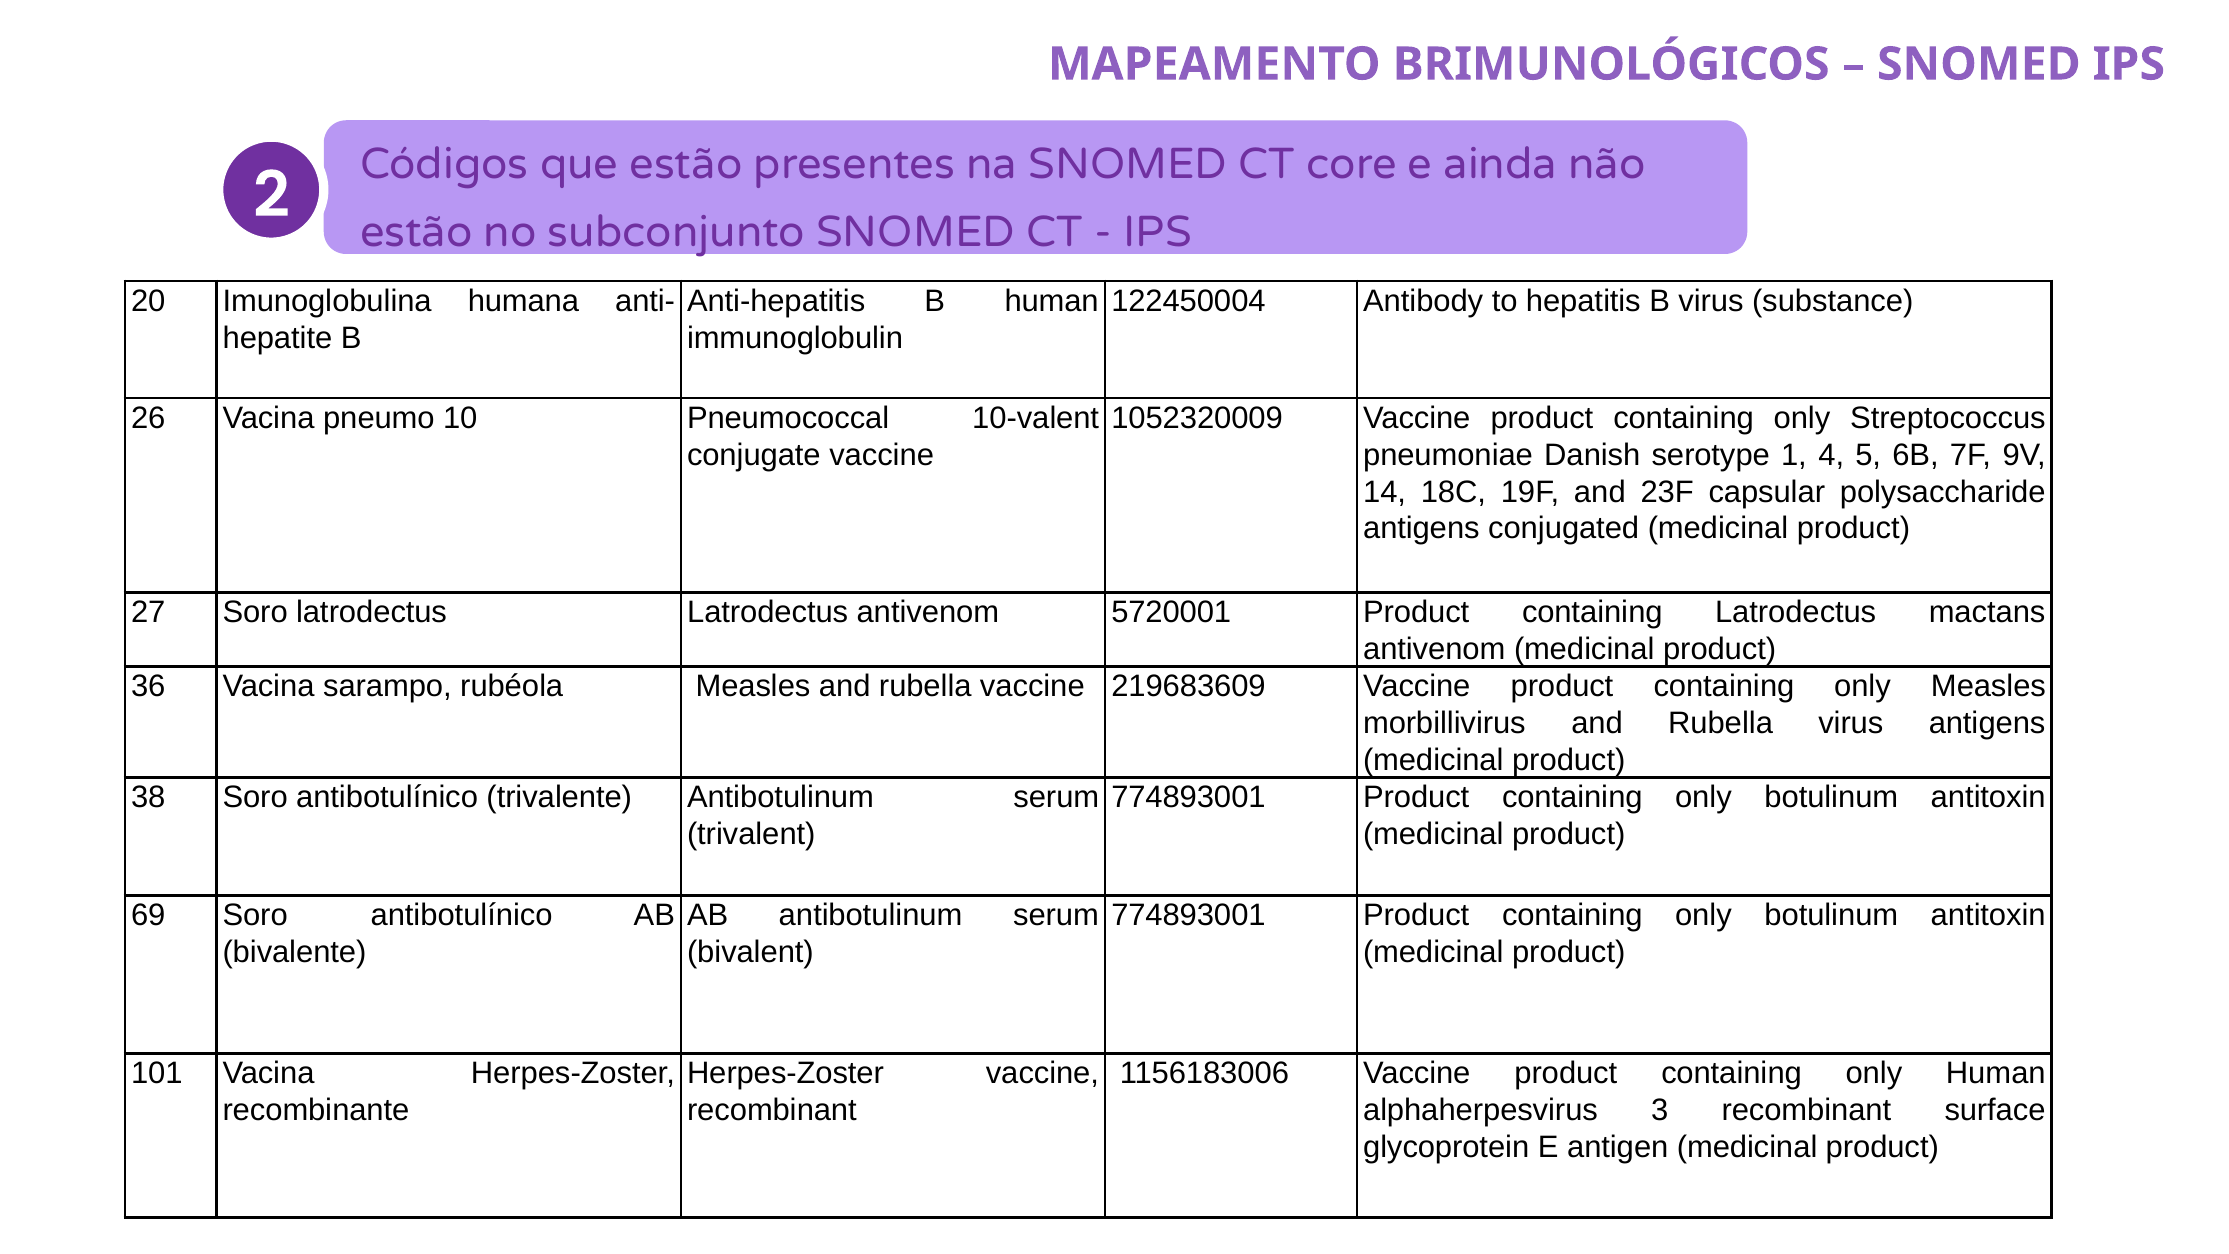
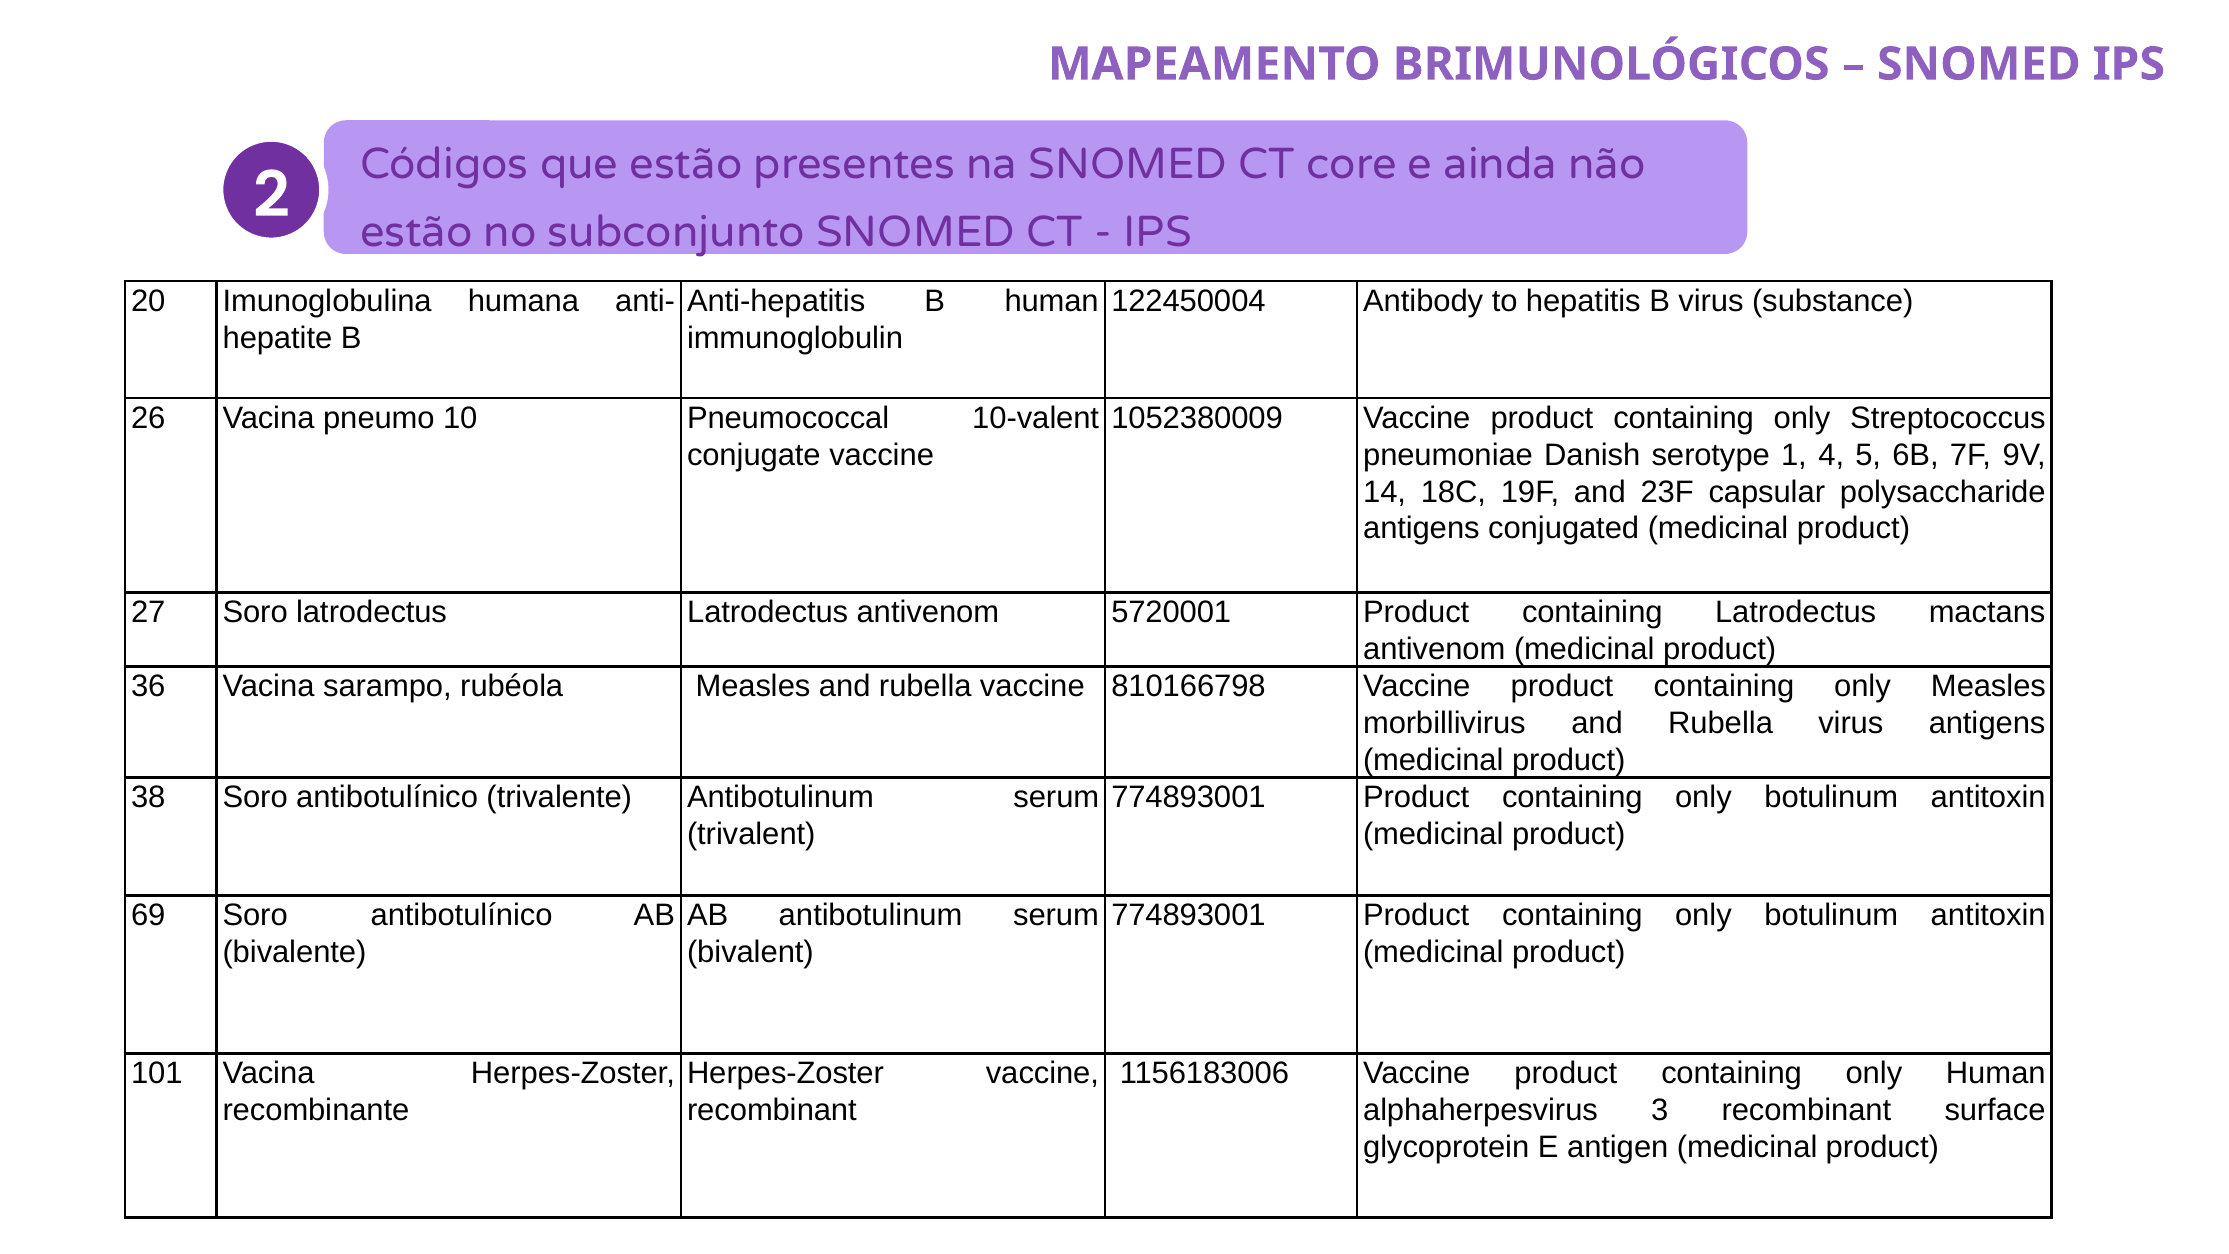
1052320009: 1052320009 -> 1052380009 (1197, 418)
219683609: 219683609 -> 810166798 (1188, 686)
